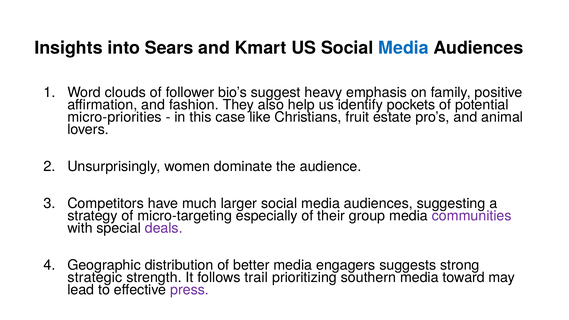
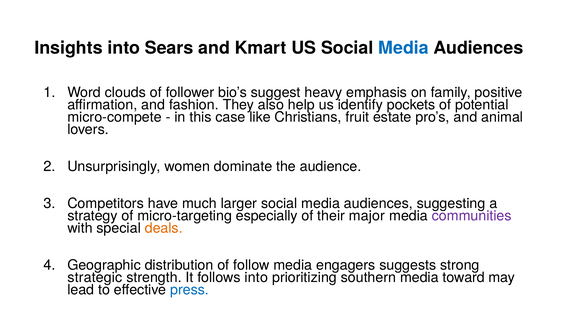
micro-priorities: micro-priorities -> micro-compete (115, 117)
group: group -> major (367, 216)
deals colour: purple -> orange (164, 228)
better: better -> follow (251, 265)
follows trail: trail -> into (256, 278)
press colour: purple -> blue (189, 290)
